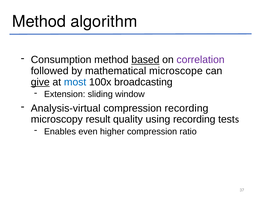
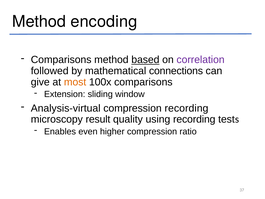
algorithm: algorithm -> encoding (104, 22)
Consumption: Consumption -> Comparisons (61, 60)
microscope: microscope -> connections (176, 71)
give underline: present -> none (40, 82)
most colour: blue -> orange (75, 82)
100x broadcasting: broadcasting -> comparisons (143, 82)
